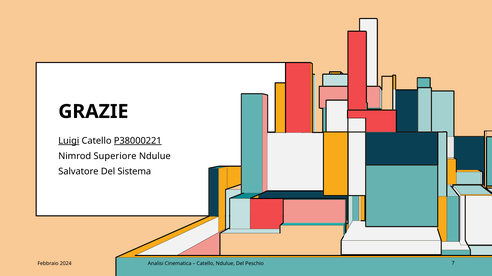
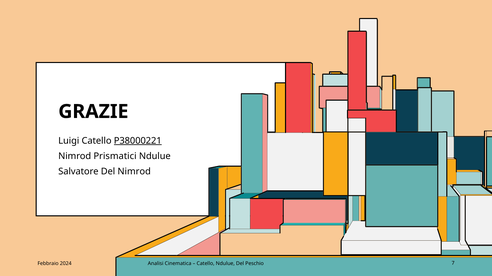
Luigi underline: present -> none (69, 141)
Superiore: Superiore -> Prismatici (115, 156)
Del Sistema: Sistema -> Nimrod (134, 172)
